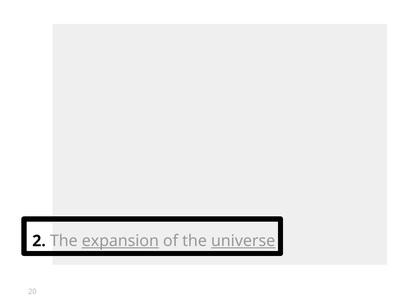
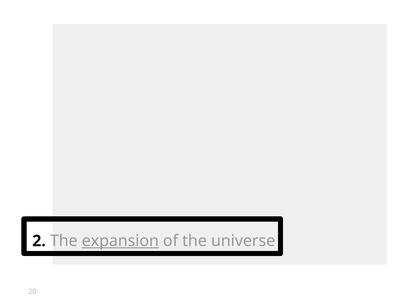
universe underline: present -> none (243, 241)
